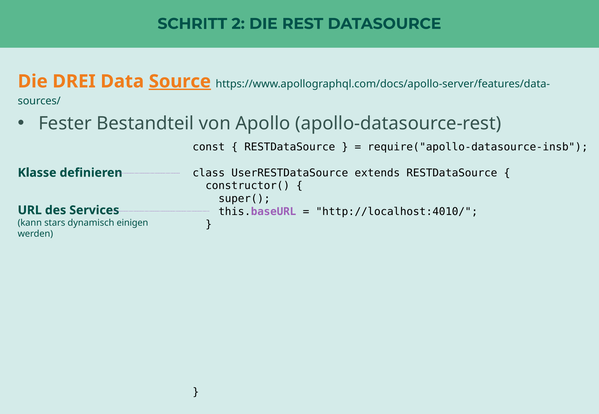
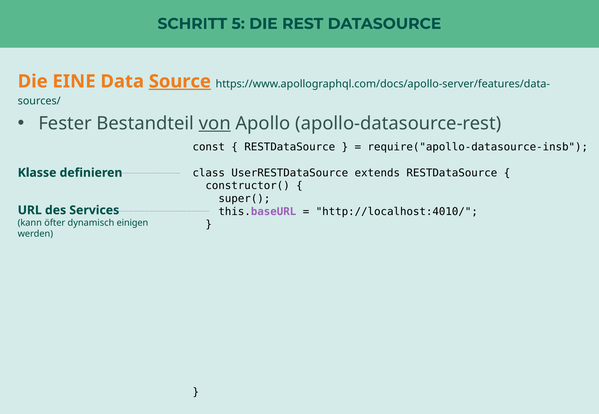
2: 2 -> 5 (238, 24)
DREI: DREI -> EINE (74, 82)
von underline: none -> present (215, 124)
stars: stars -> öfter (55, 223)
